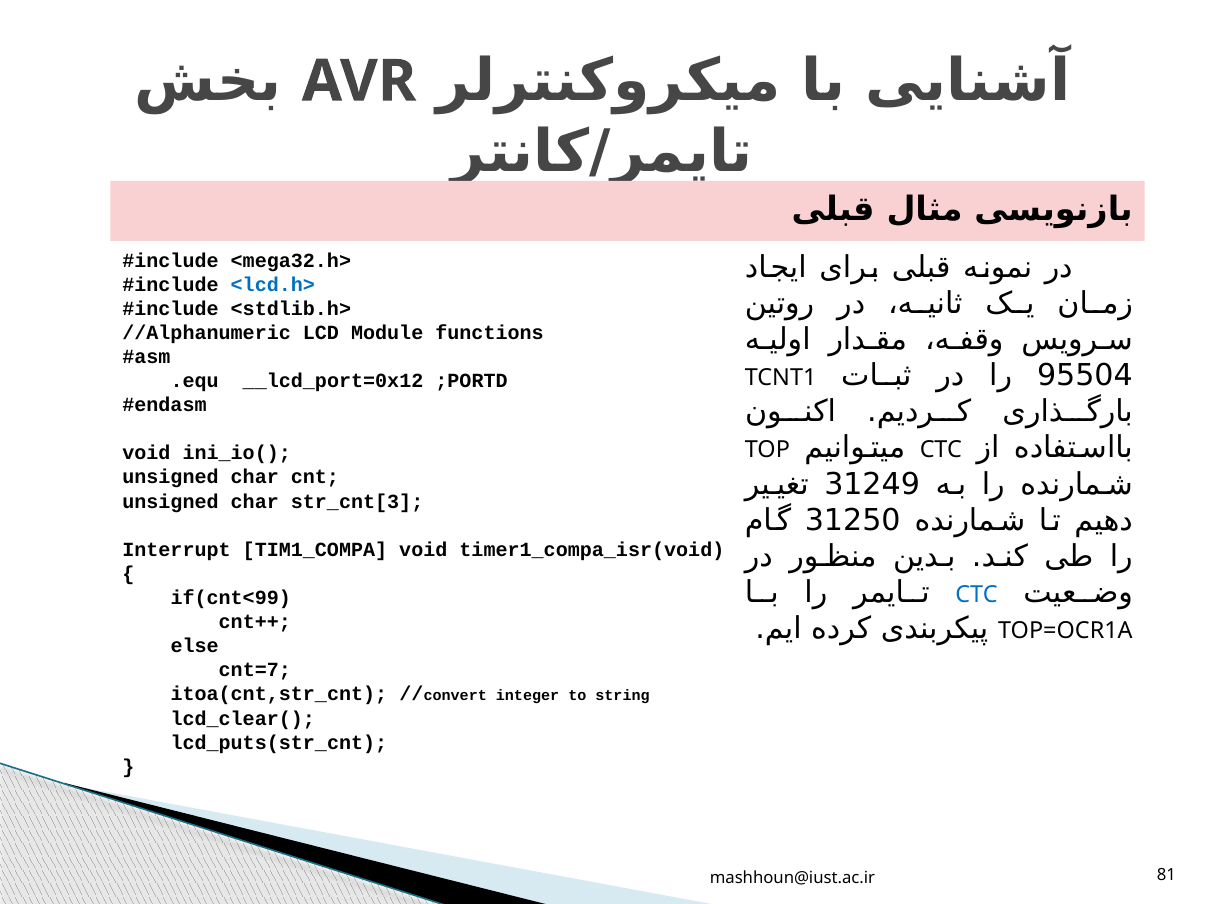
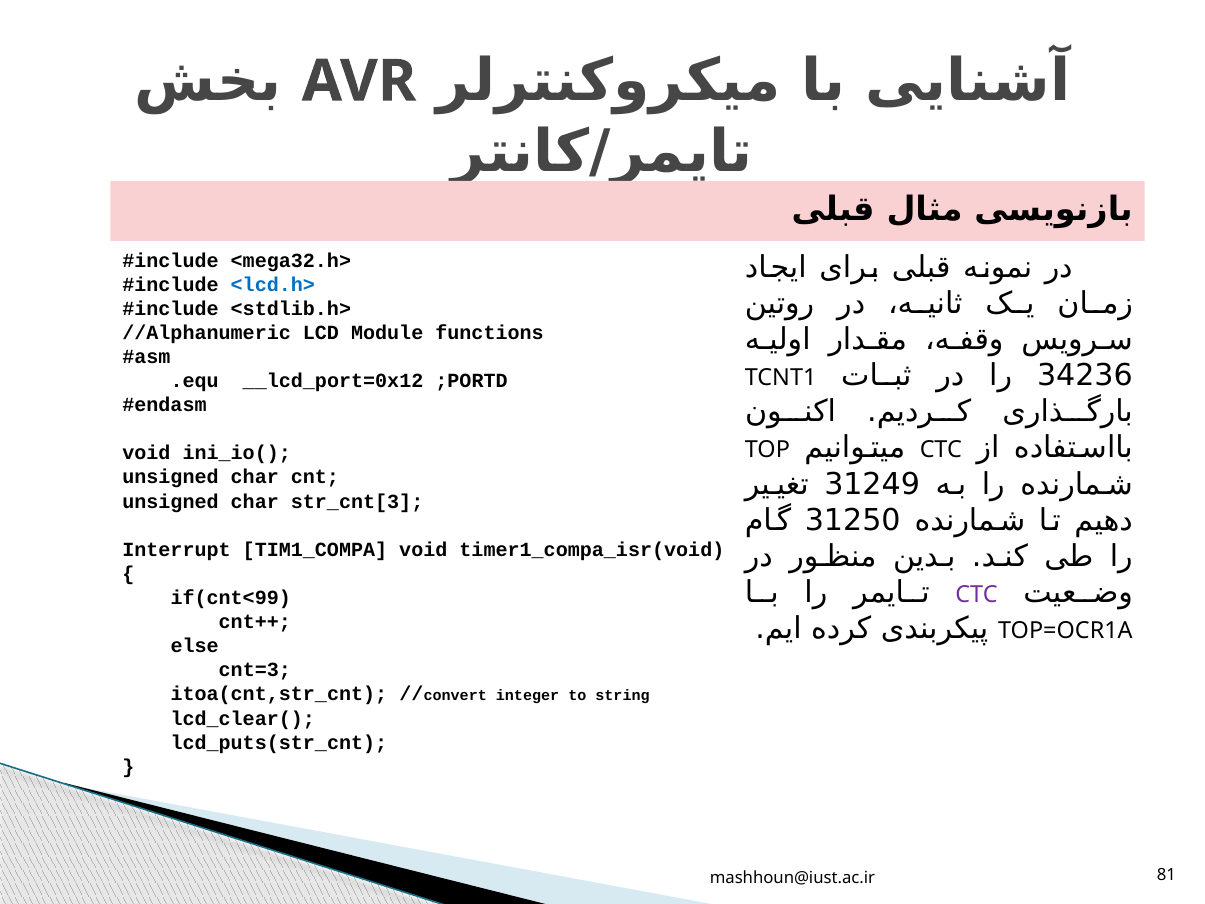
95504: 95504 -> 34236 (1085, 376)
CTC colour: blue -> purple (977, 595)
cnt=7: cnt=7 -> cnt=3 (255, 670)
